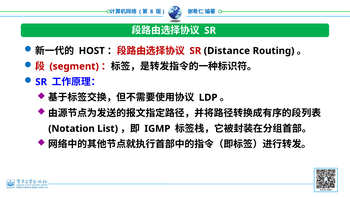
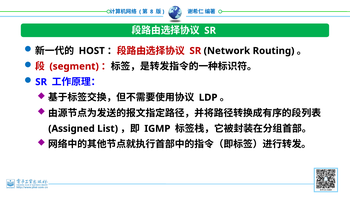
Distance: Distance -> Network (227, 51)
Notation: Notation -> Assigned (71, 129)
